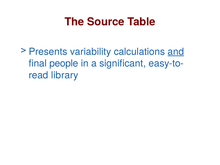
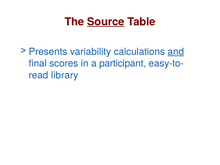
Source underline: none -> present (106, 22)
people: people -> scores (64, 63)
significant: significant -> participant (123, 63)
